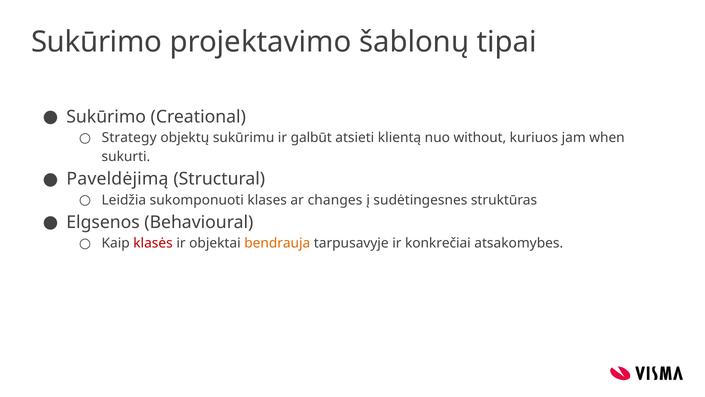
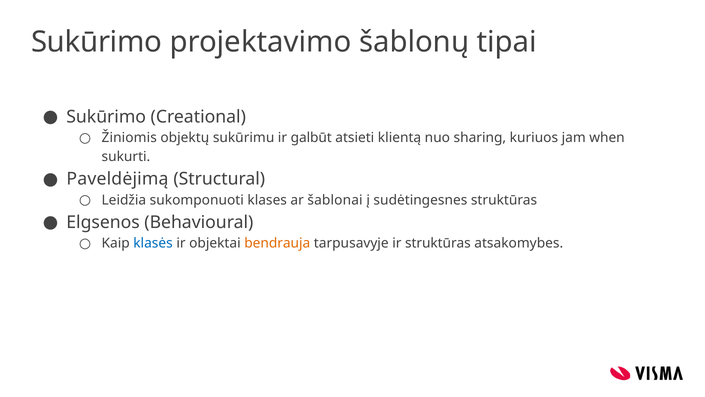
Strategy: Strategy -> Žiniomis (129, 138)
without: without -> sharing (480, 138)
changes: changes -> šablonai (335, 200)
klasės colour: red -> blue (153, 243)
ir konkrečiai: konkrečiai -> struktūras (438, 243)
